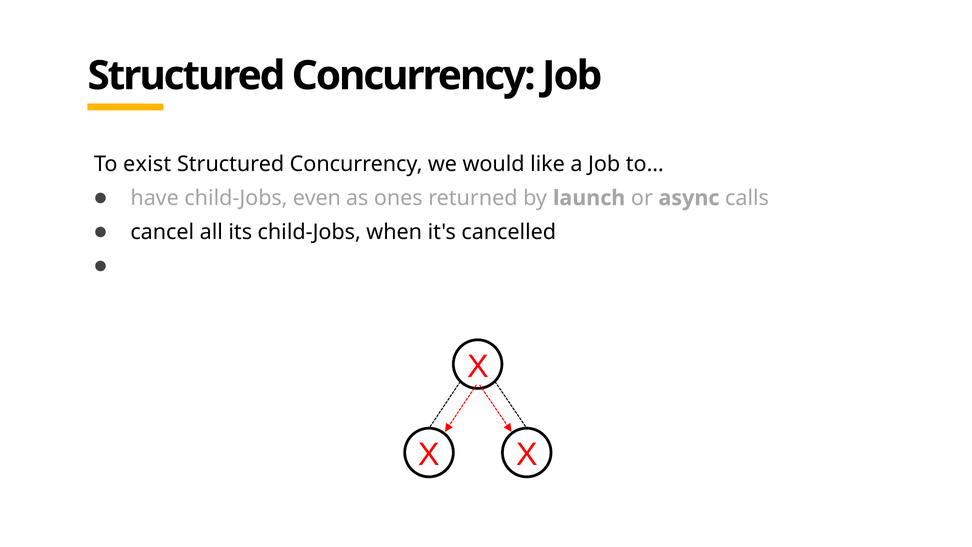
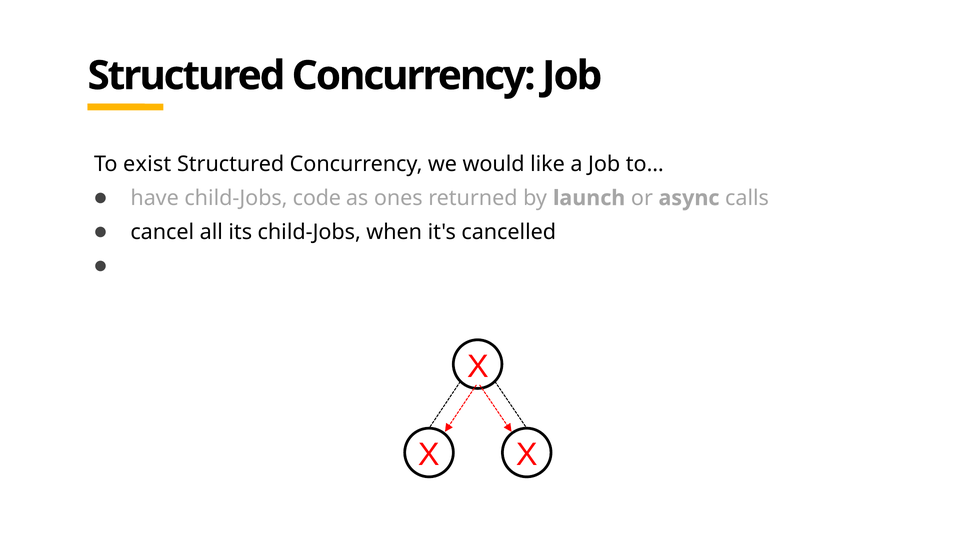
even: even -> code (317, 198)
